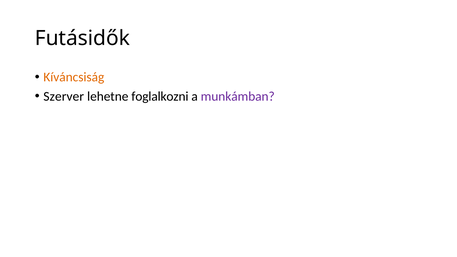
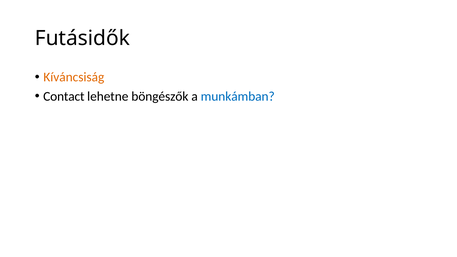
Szerver: Szerver -> Contact (64, 96)
foglalkozni: foglalkozni -> böngészők (160, 96)
munkámban colour: purple -> blue (238, 96)
